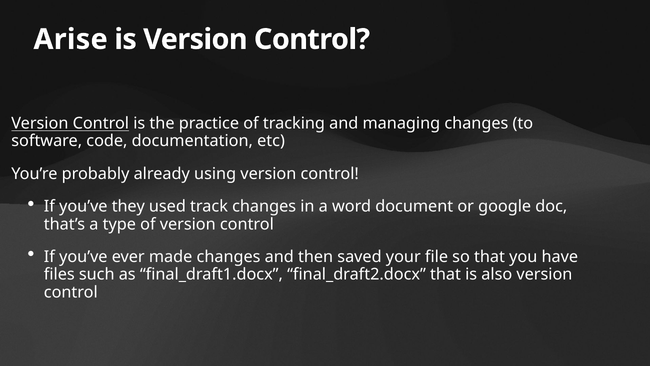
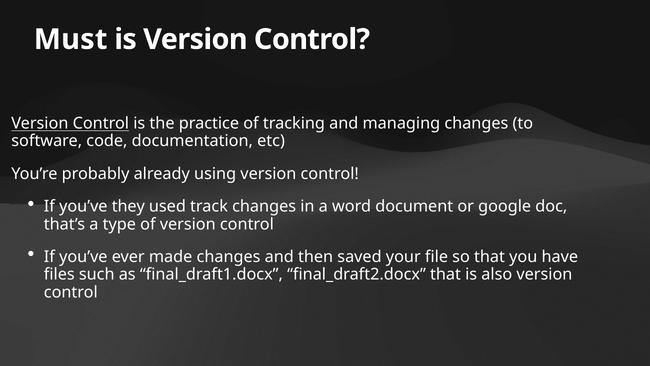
Arise: Arise -> Must (71, 39)
